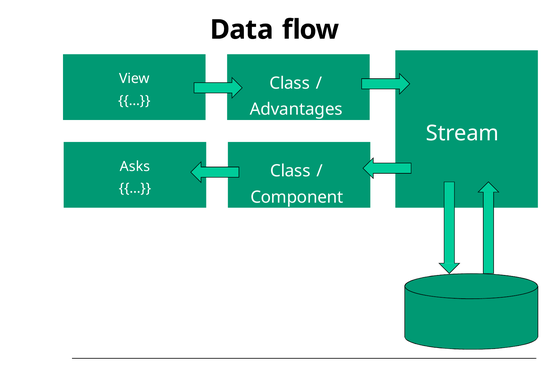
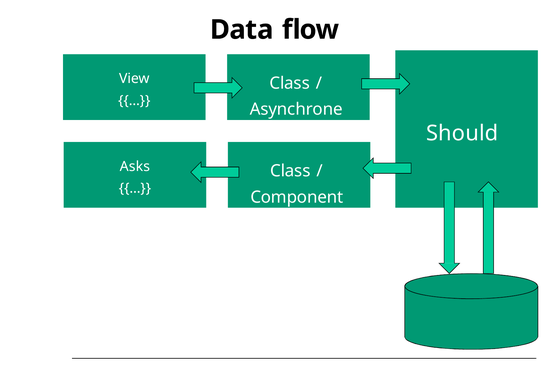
Advantages: Advantages -> Asynchrone (296, 109)
Stream: Stream -> Should (462, 133)
